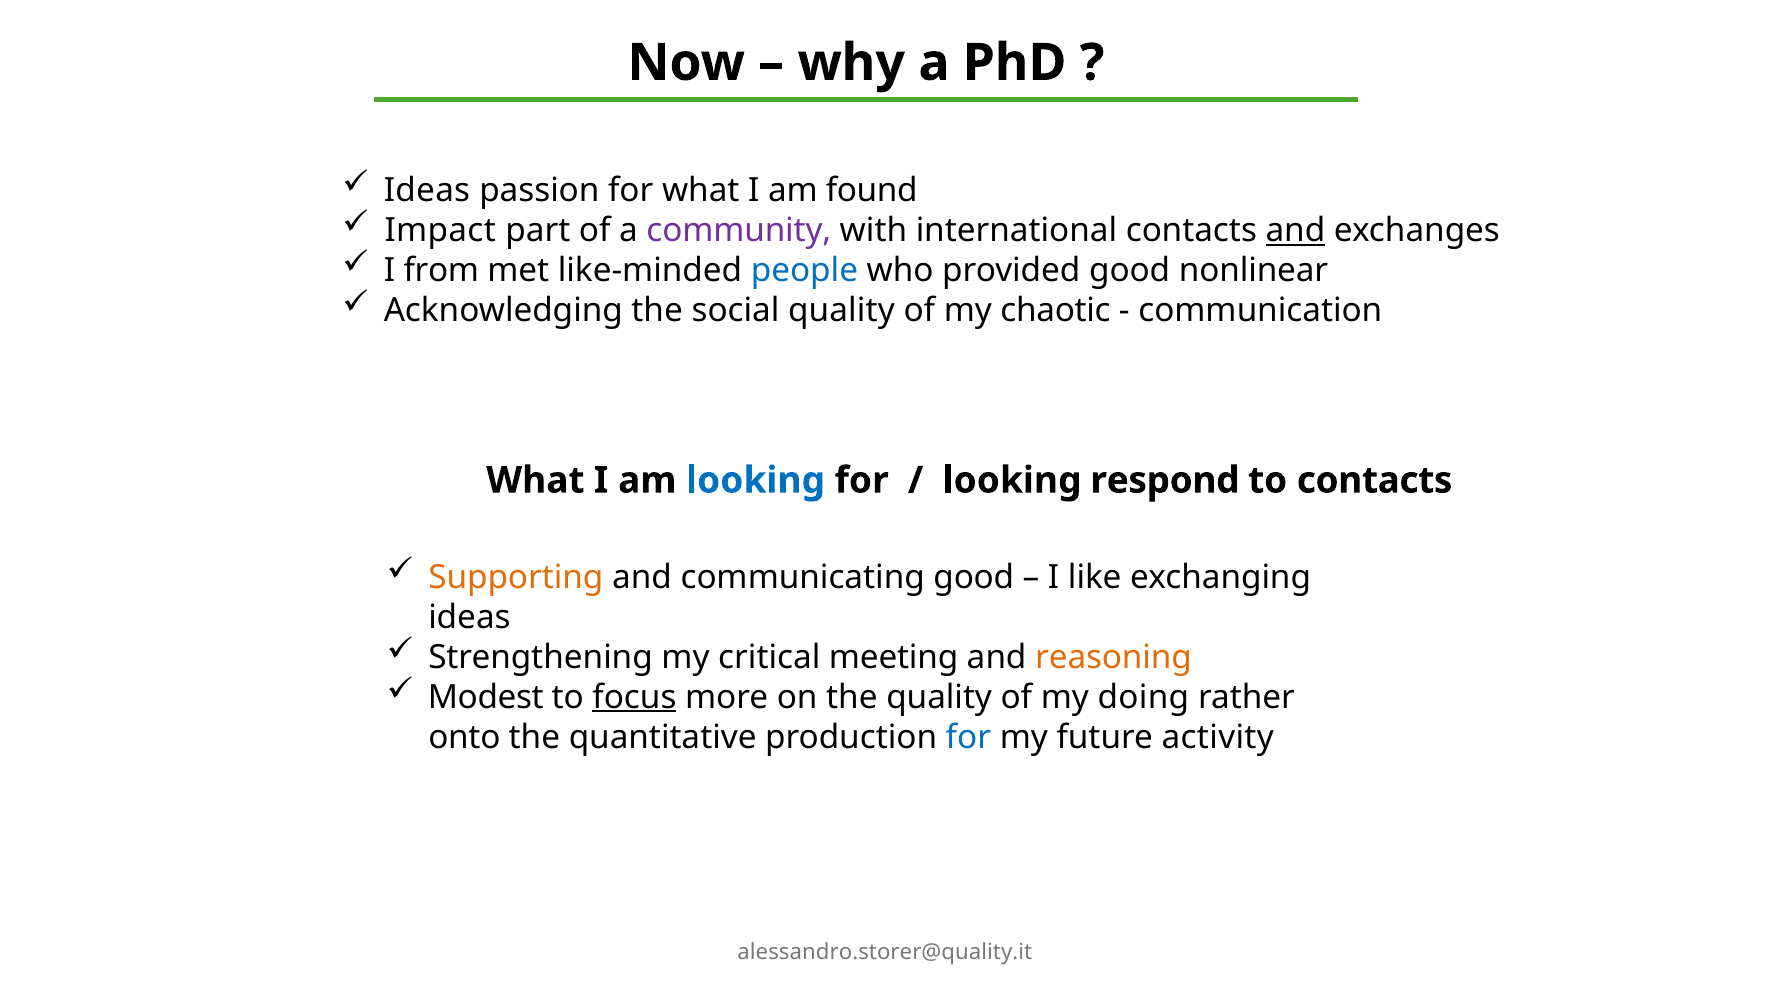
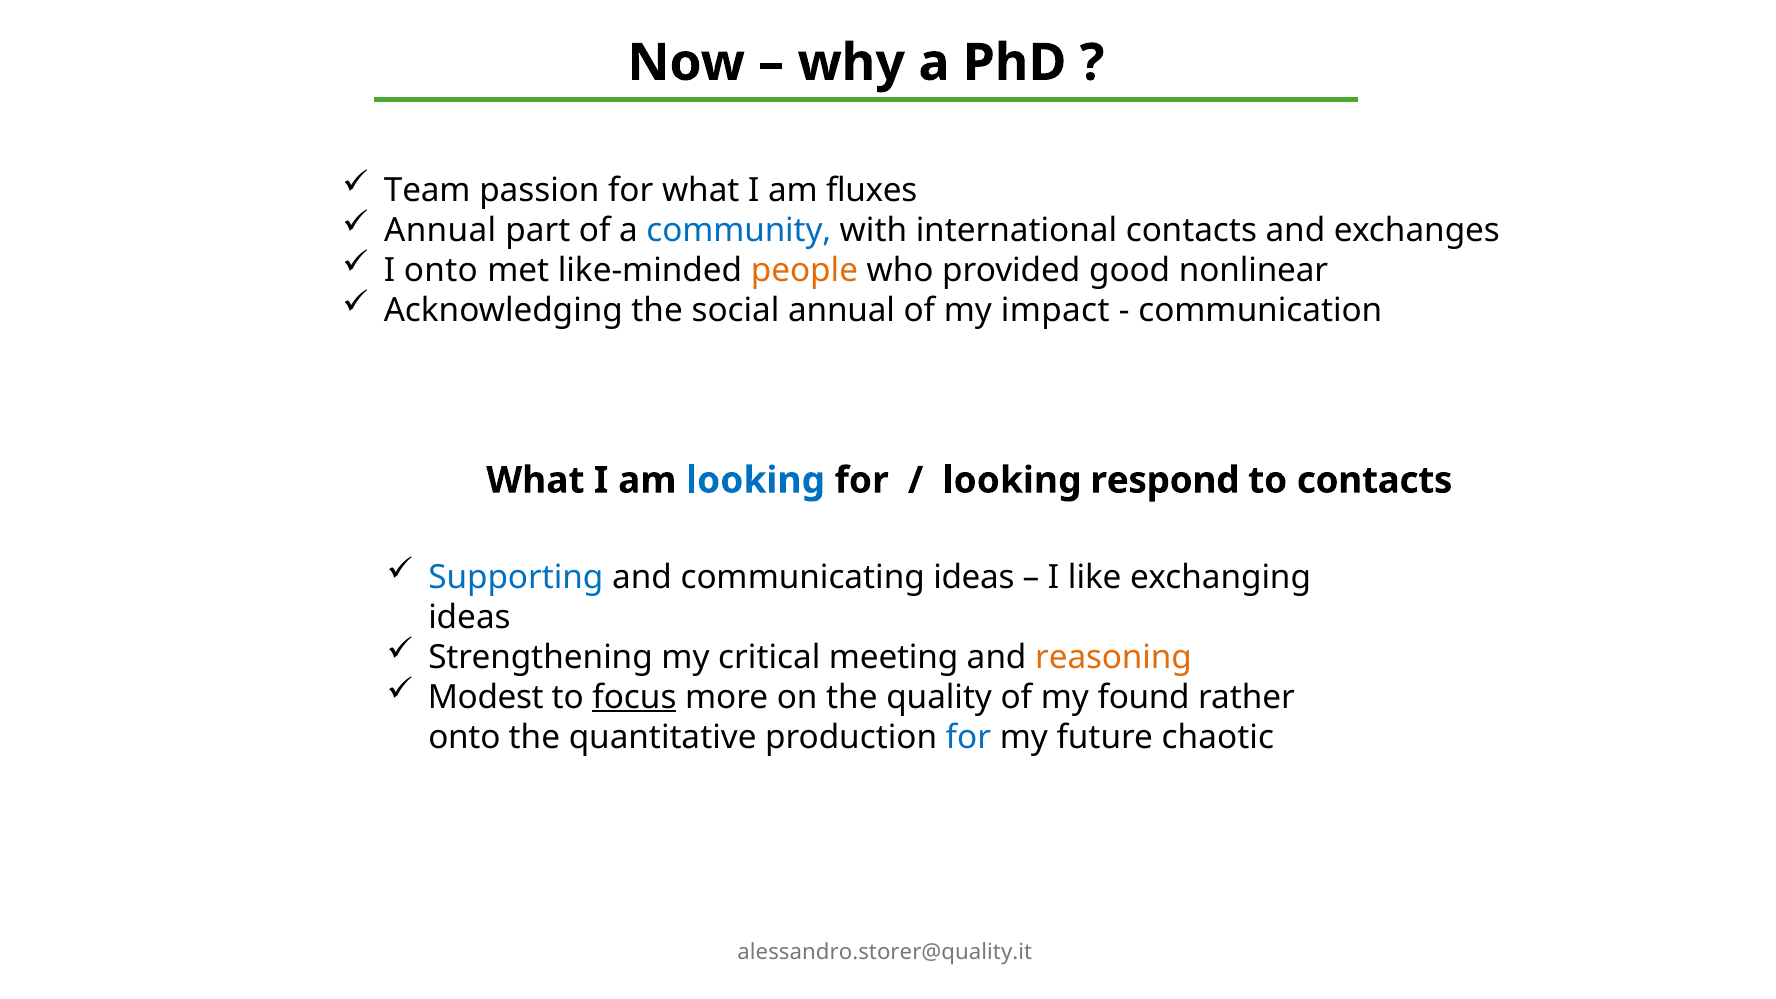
Ideas: Ideas -> Team (427, 190)
found: found -> fluxes (872, 190)
Impact: Impact -> Annual (440, 230)
community colour: purple -> blue (739, 230)
and underline: present -> none (1295, 230)
I from: from -> onto (441, 270)
people colour: blue -> orange (804, 270)
social quality: quality -> annual (842, 310)
chaotic: chaotic -> impact (1055, 310)
Supporting colour: orange -> blue (516, 577)
communicating good: good -> ideas (974, 577)
doing: doing -> found (1144, 697)
activity: activity -> chaotic (1218, 737)
